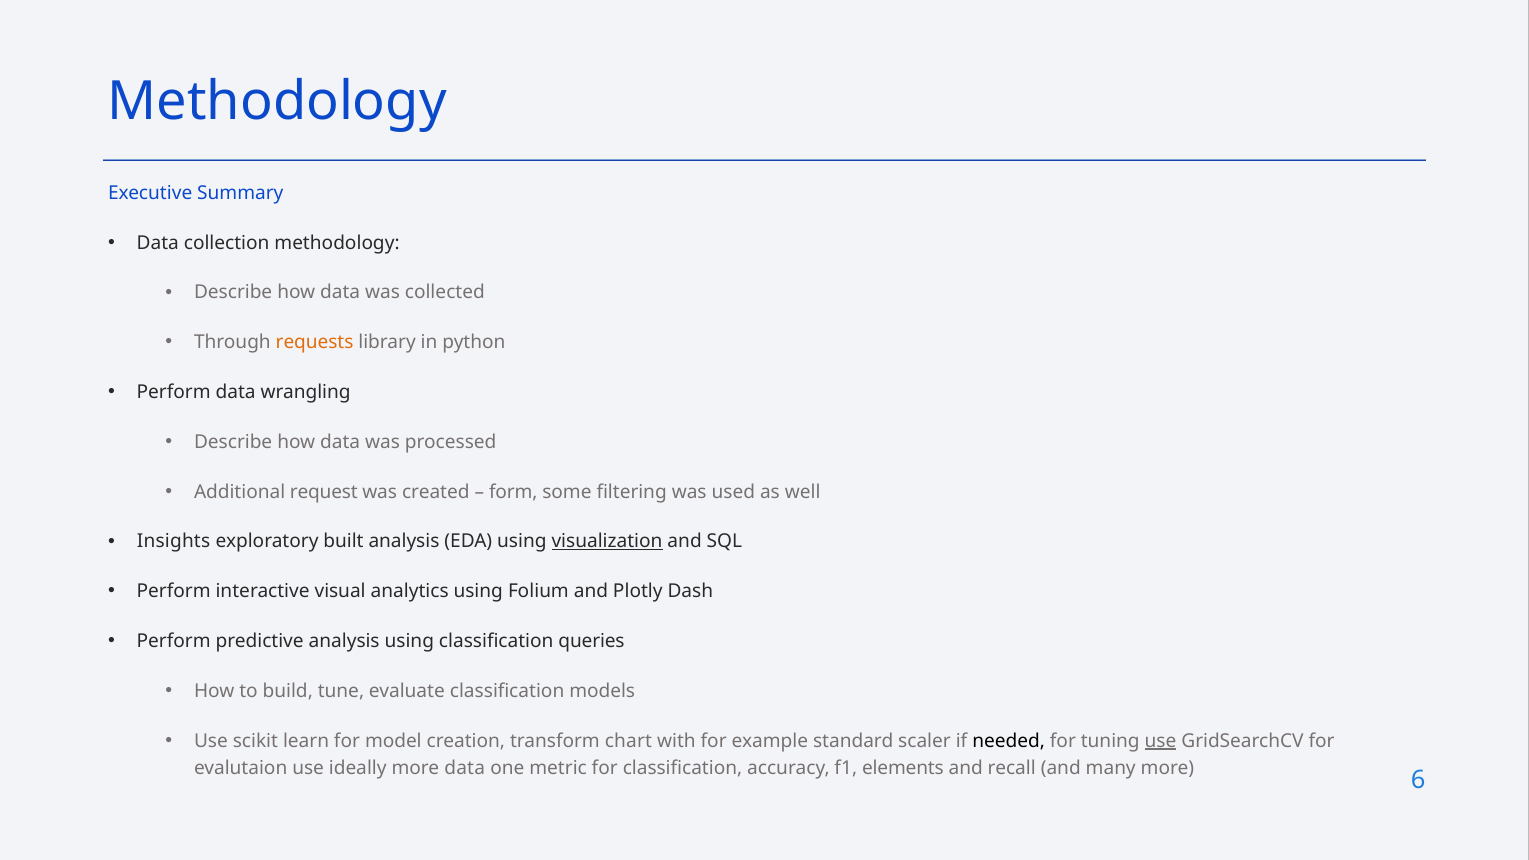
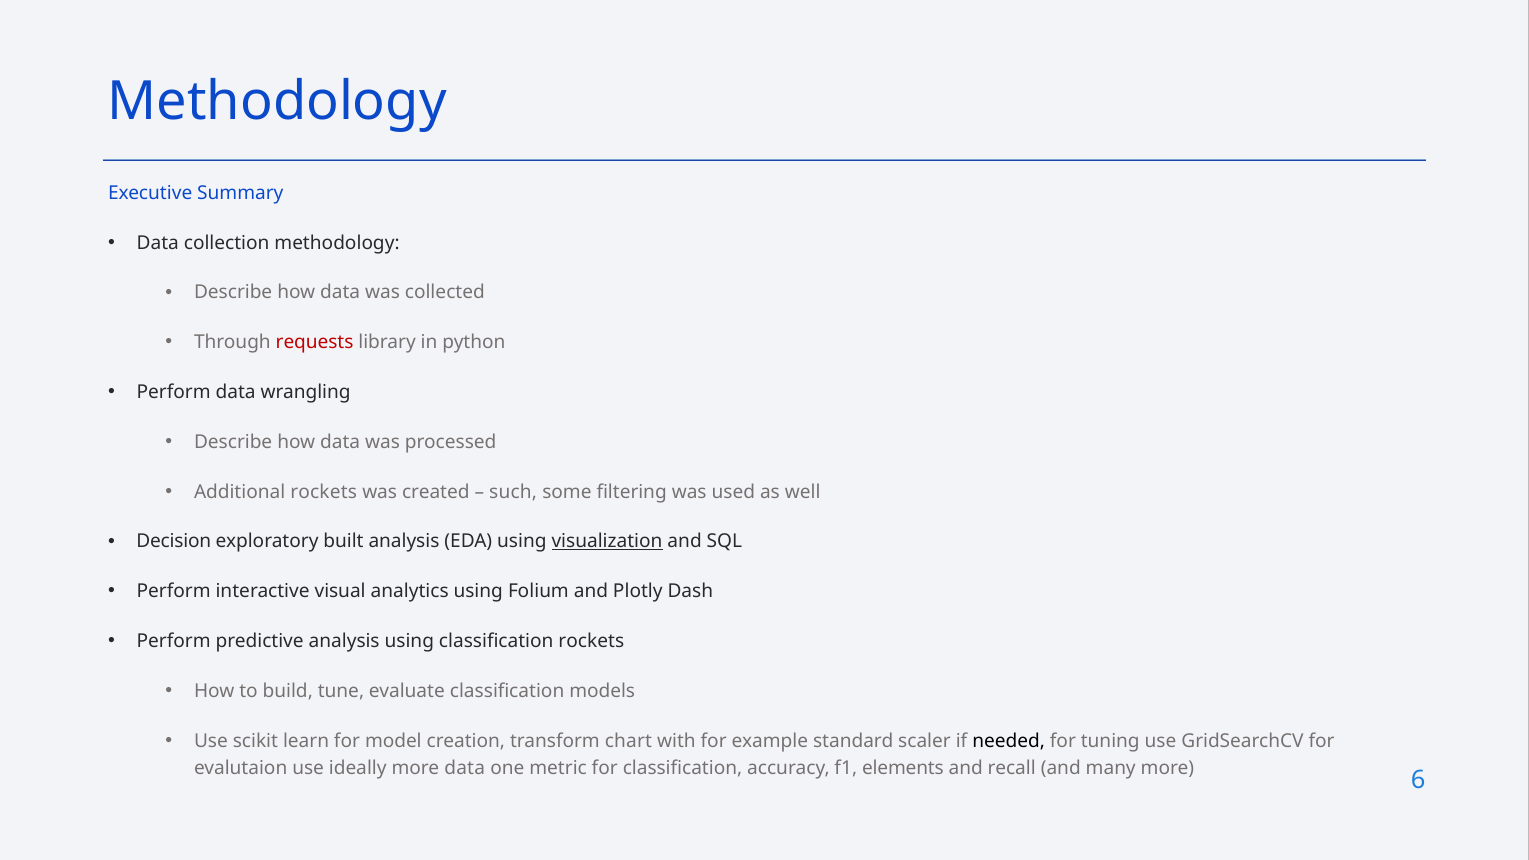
requests colour: orange -> red (315, 343)
Additional request: request -> rockets (324, 492)
form: form -> such (513, 492)
Insights: Insights -> Decision (174, 542)
classification queries: queries -> rockets (591, 641)
use underline: present -> none (1161, 741)
